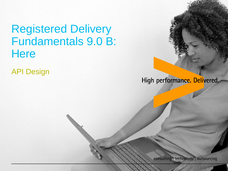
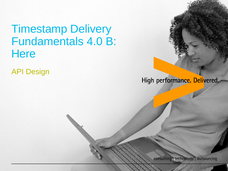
Registered: Registered -> Timestamp (39, 29)
9.0: 9.0 -> 4.0 (95, 41)
